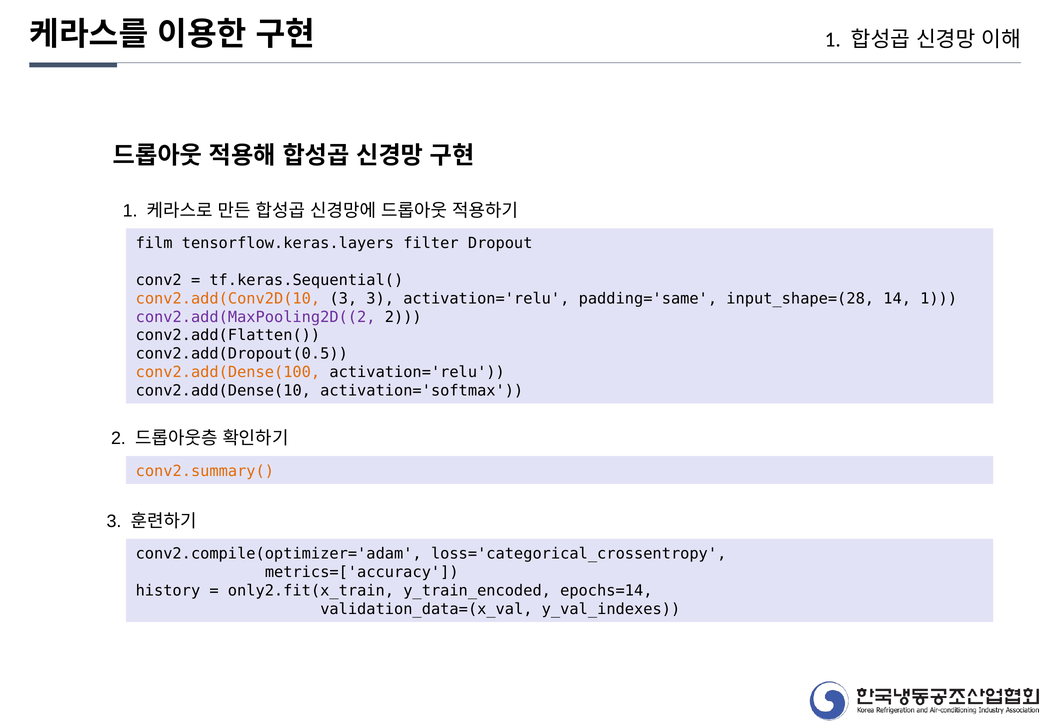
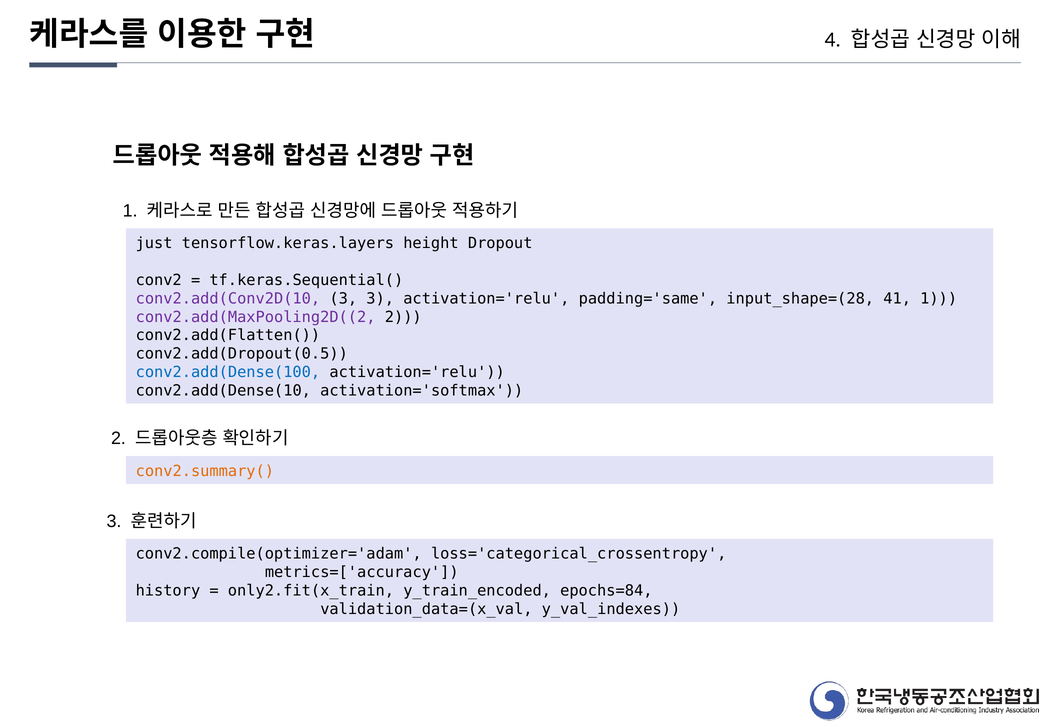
1: 1 -> 4 (833, 40)
film: film -> just (154, 243)
filter: filter -> height (431, 243)
conv2.add(Conv2D(10 colour: orange -> purple (228, 299)
14: 14 -> 41 (897, 299)
conv2.add(Dense(100 colour: orange -> blue (228, 372)
epochs=14: epochs=14 -> epochs=84 (606, 591)
